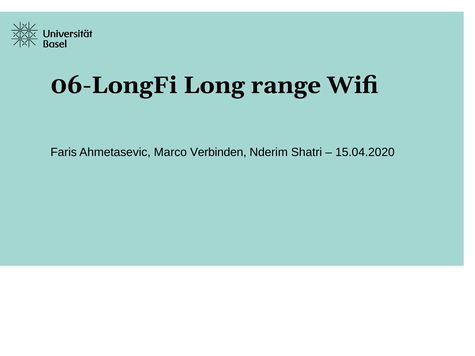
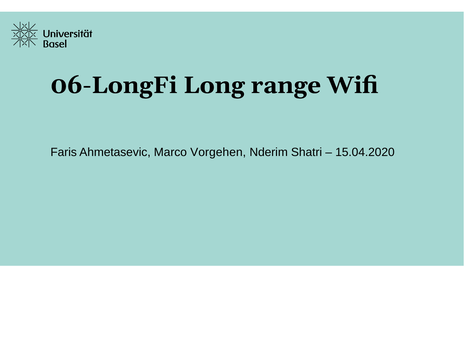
Verbinden: Verbinden -> Vorgehen (218, 152)
